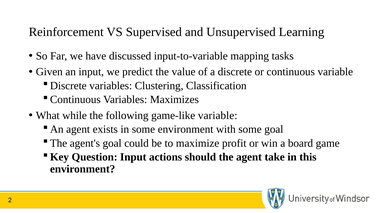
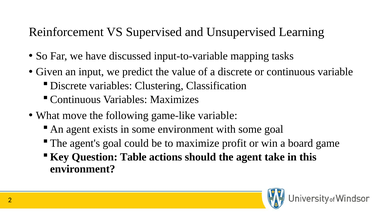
while: while -> move (75, 115)
Question Input: Input -> Table (133, 157)
